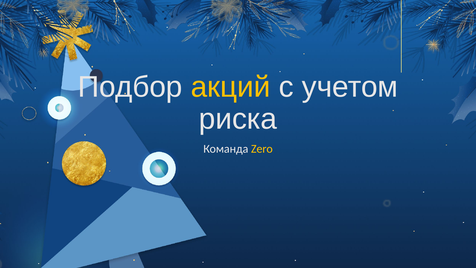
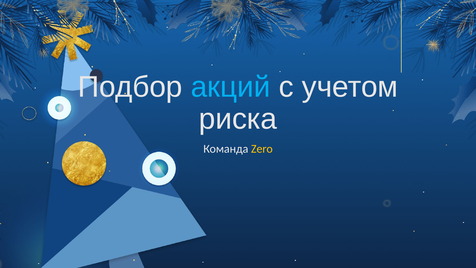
акций colour: yellow -> light blue (231, 87)
